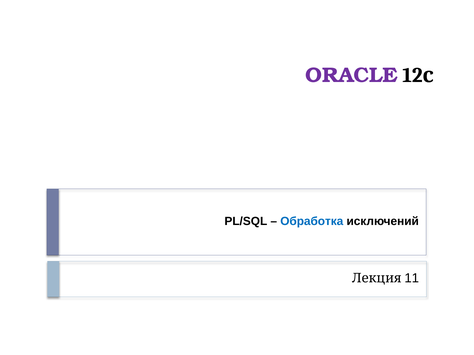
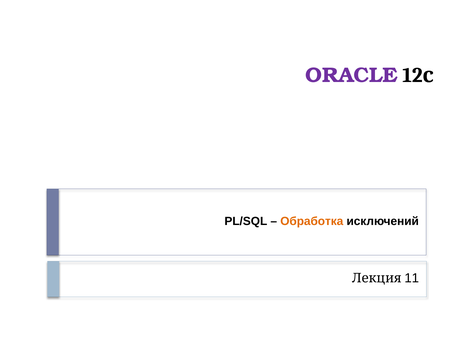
Обработка colour: blue -> orange (312, 222)
